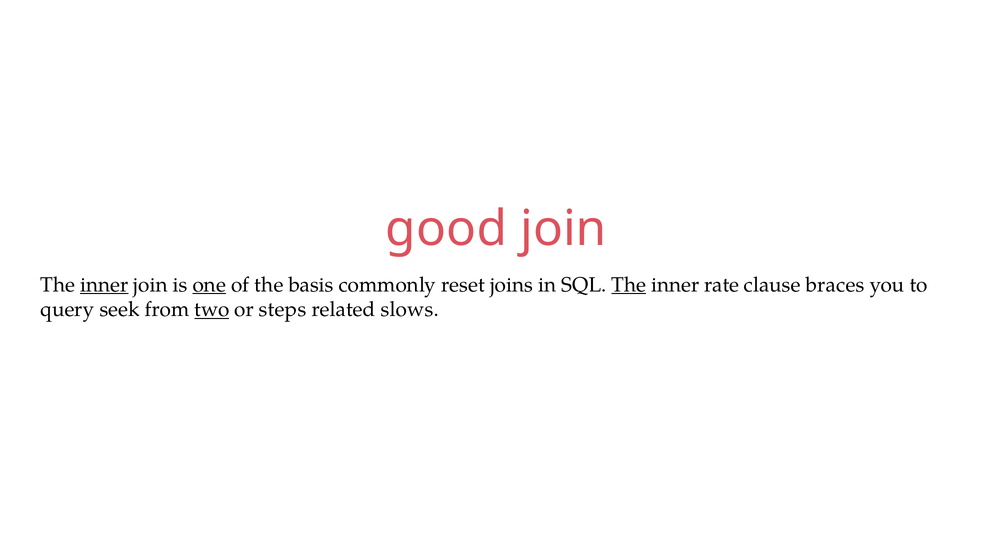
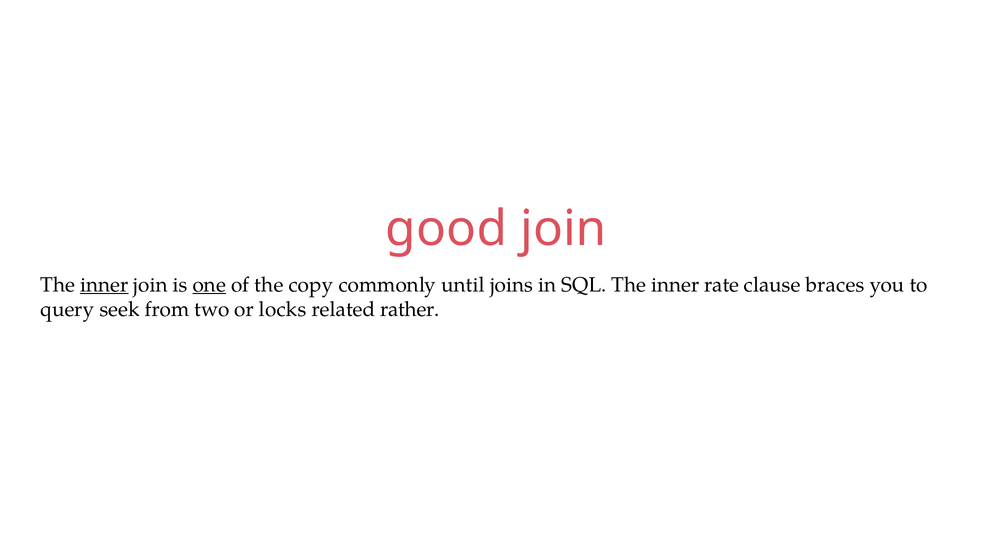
basis: basis -> copy (311, 285)
reset: reset -> until (463, 285)
The underline: present -> none (629, 285)
two underline: present -> none (212, 309)
steps: steps -> locks (283, 309)
slows: slows -> rather (410, 309)
